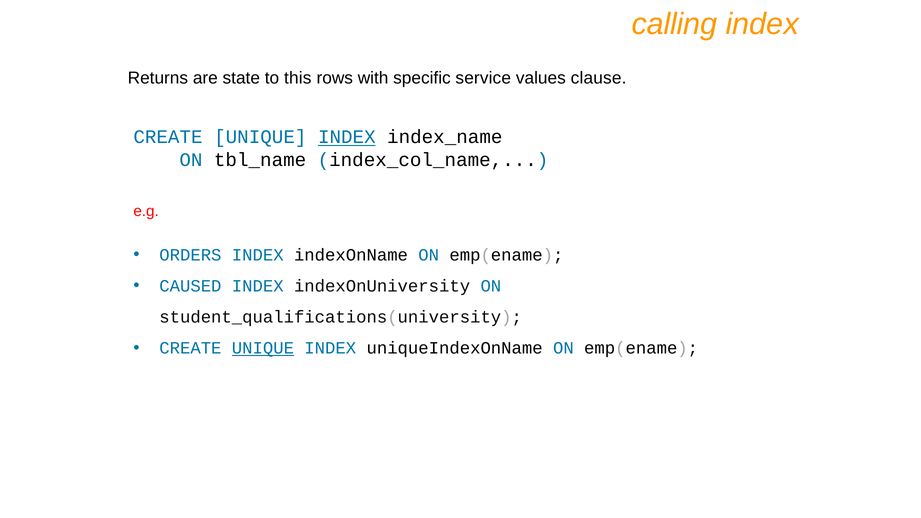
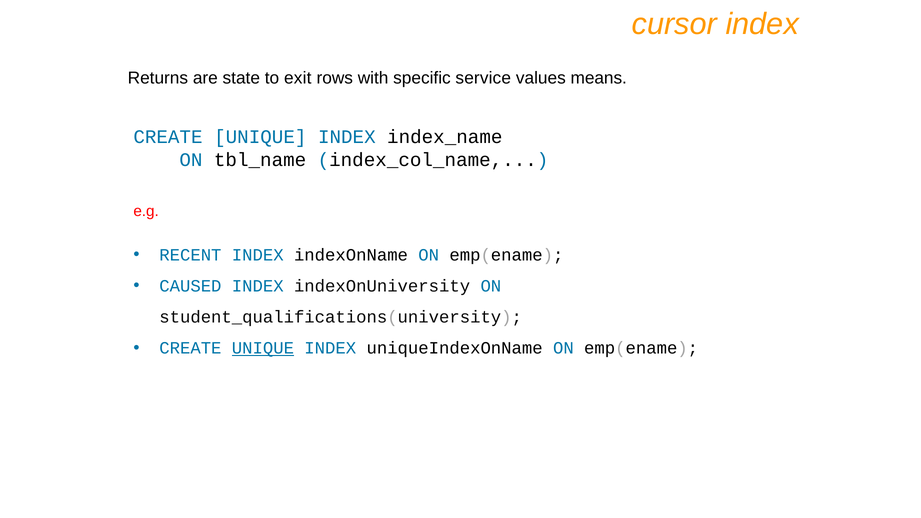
calling: calling -> cursor (674, 24)
this: this -> exit (298, 78)
clause: clause -> means (599, 78)
INDEX underline: present -> none (347, 137)
ORDERS: ORDERS -> RECENT (190, 255)
